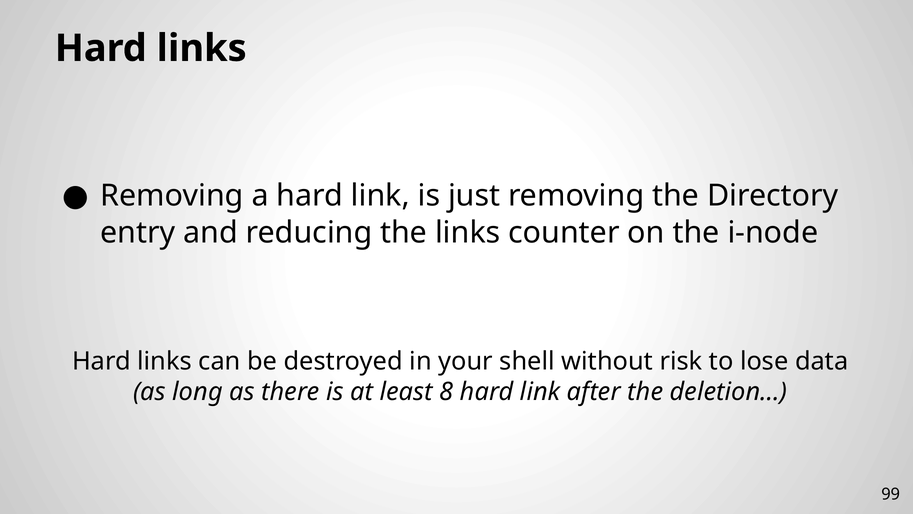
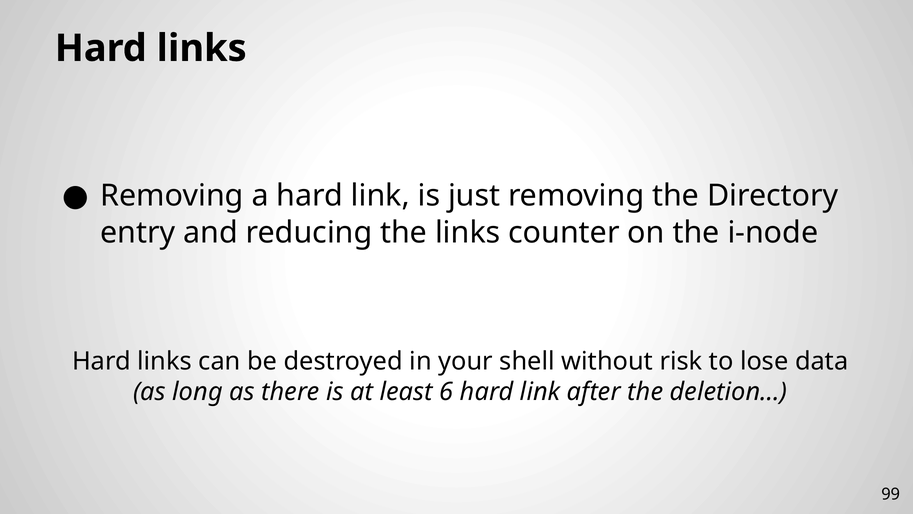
8: 8 -> 6 (446, 392)
